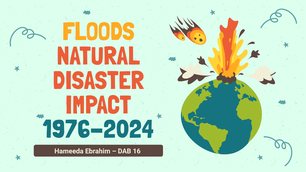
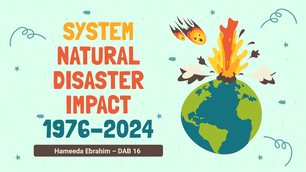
FLOODS: FLOODS -> SYSTEM (98, 32)
